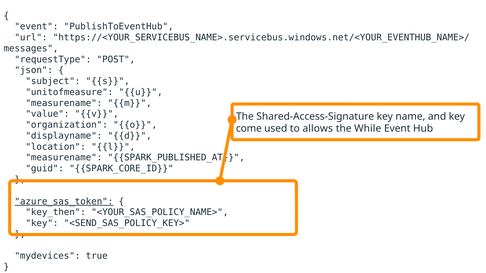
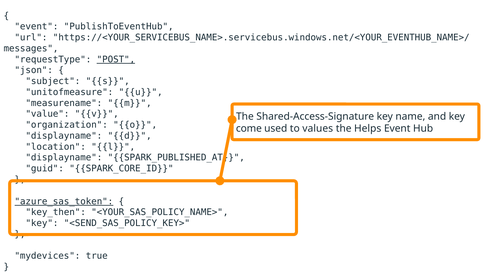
POST underline: none -> present (116, 59)
allows: allows -> values (318, 129)
While: While -> Helps (368, 129)
measurename: measurename -> displayname (64, 158)
